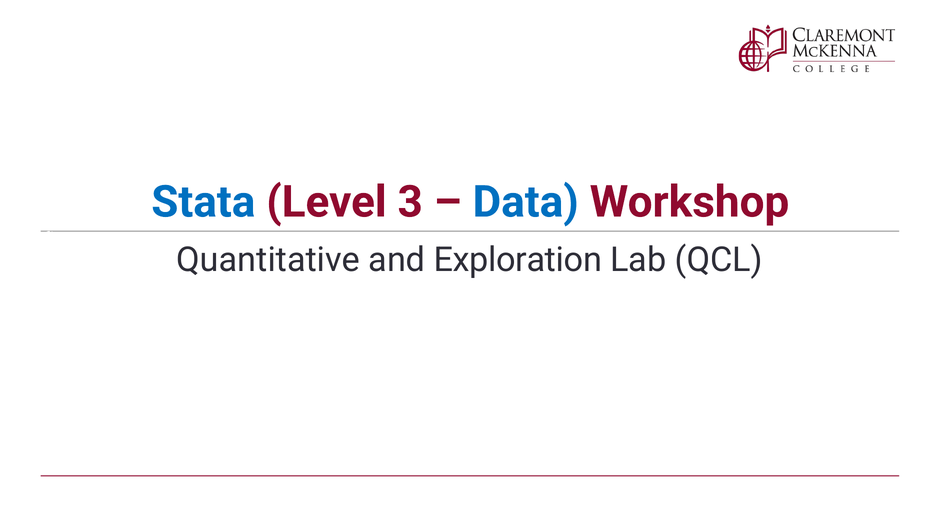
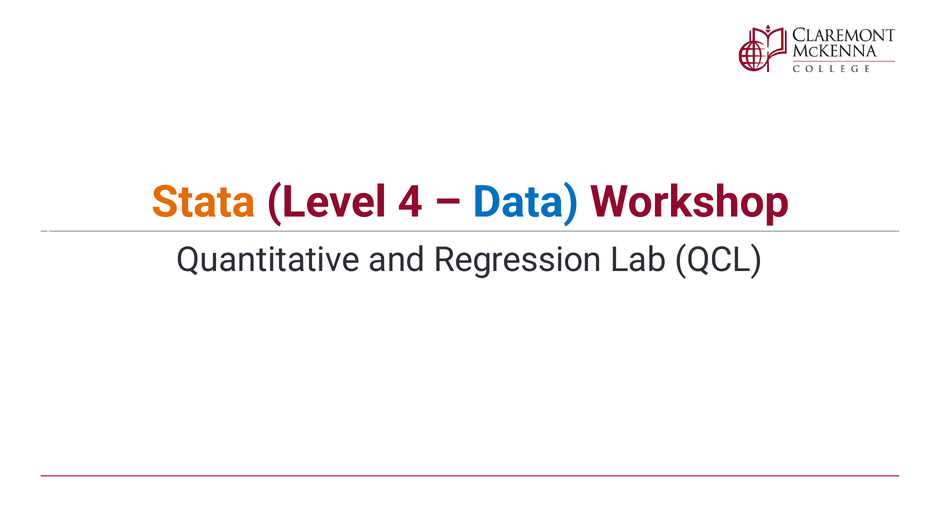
Stata colour: blue -> orange (203, 202)
3: 3 -> 4 (410, 202)
Exploration: Exploration -> Regression (518, 260)
